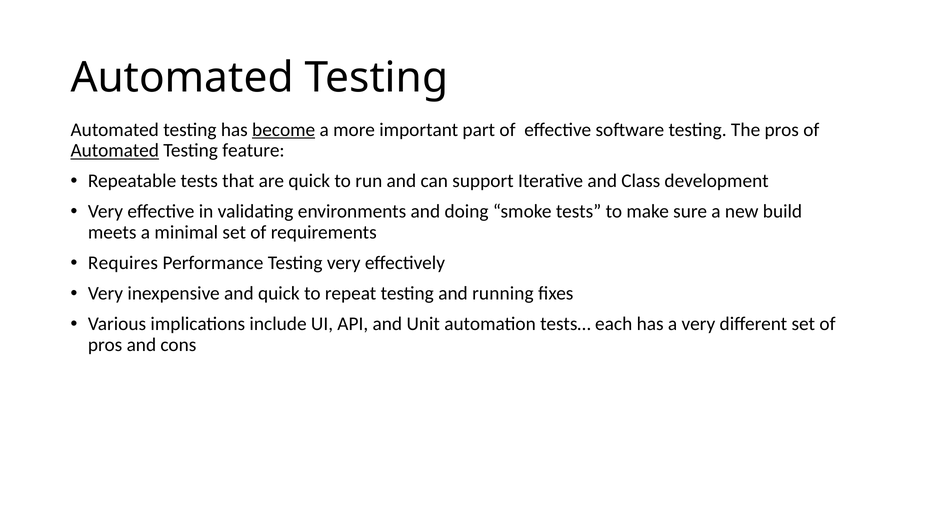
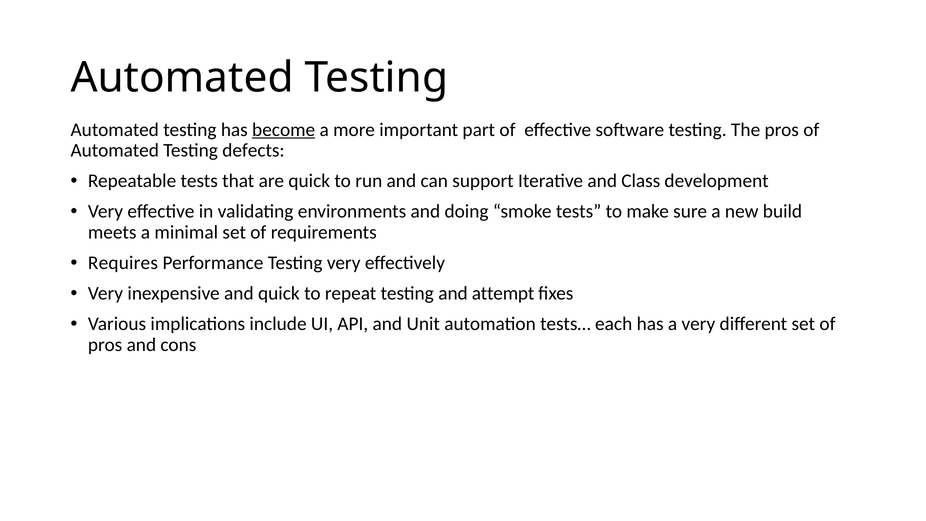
Automated underline: present -> none (115, 151)
feature: feature -> defects (253, 151)
running: running -> attempt (503, 293)
